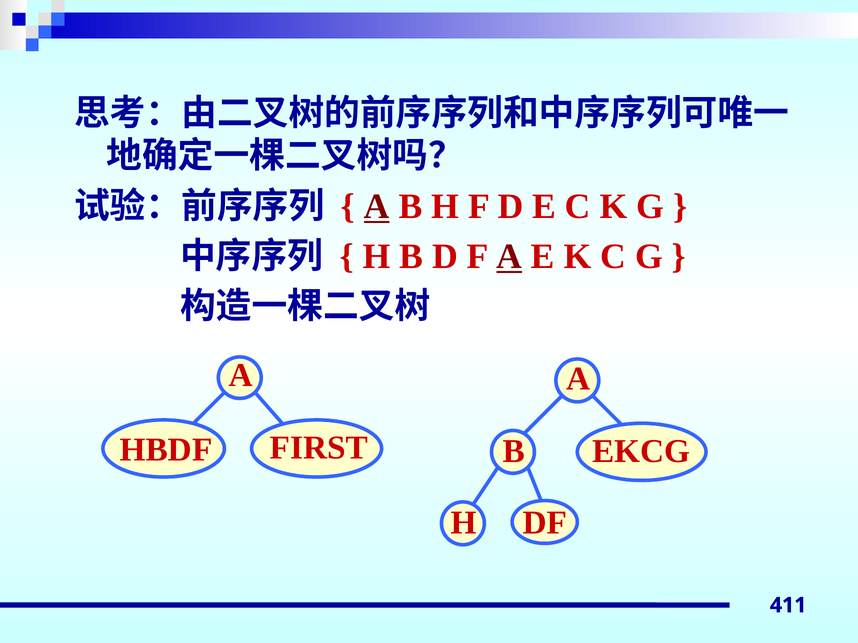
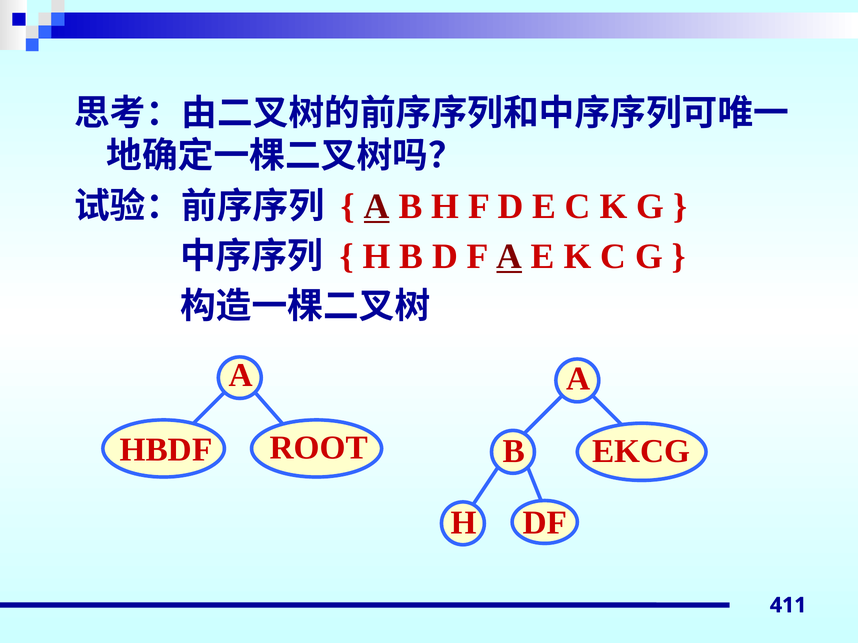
FIRST: FIRST -> ROOT (319, 448)
